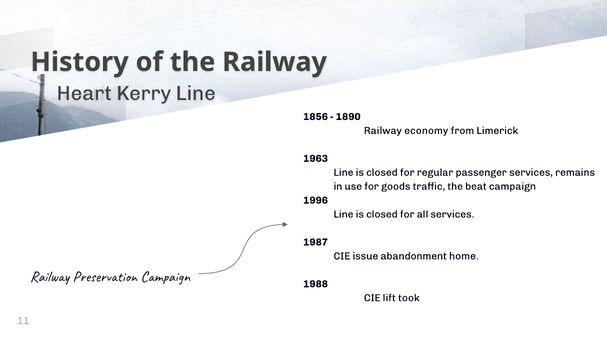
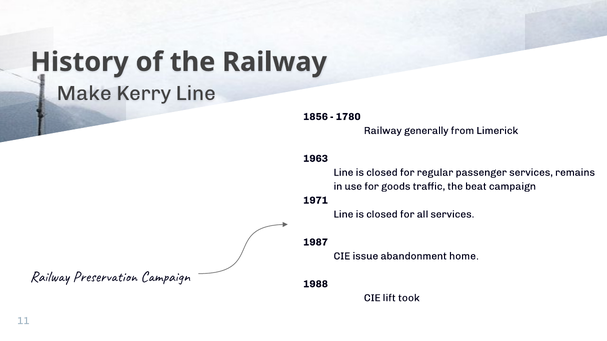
Heart: Heart -> Make (84, 93)
1890: 1890 -> 1780 (348, 117)
economy: economy -> generally (426, 131)
1996: 1996 -> 1971 (316, 201)
